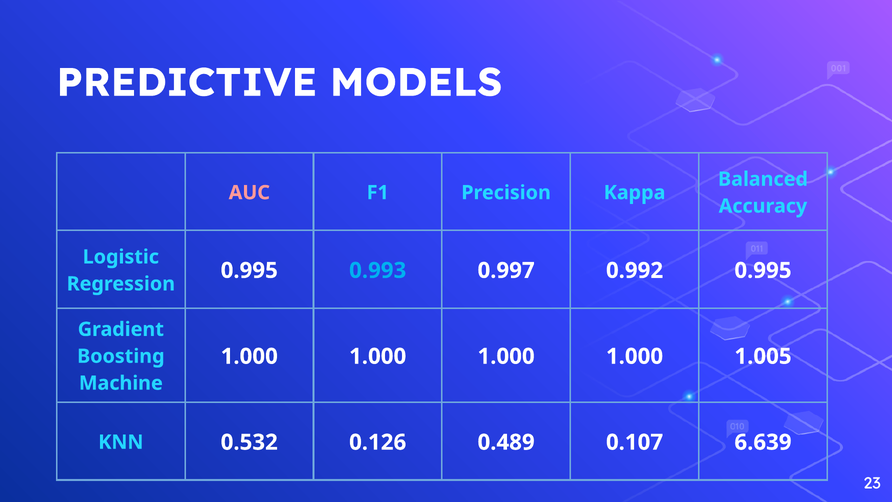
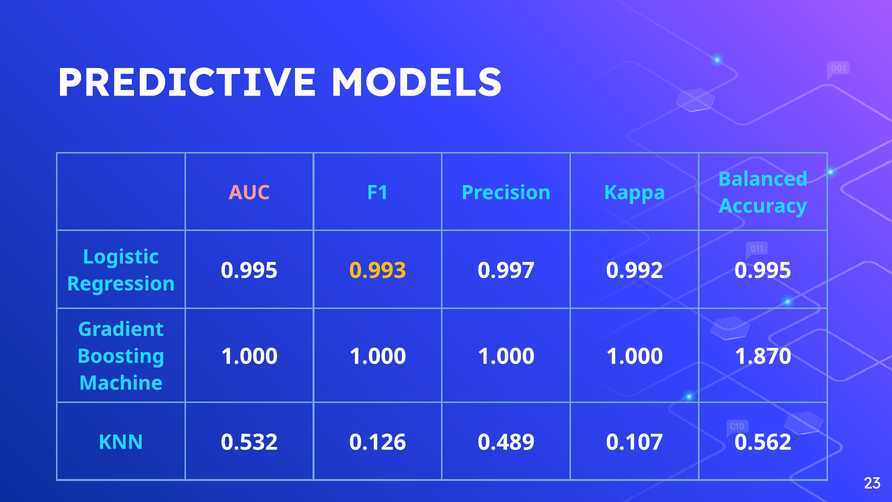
0.993 colour: light blue -> yellow (378, 270)
1.005: 1.005 -> 1.870 (763, 356)
6.639: 6.639 -> 0.562 (763, 442)
